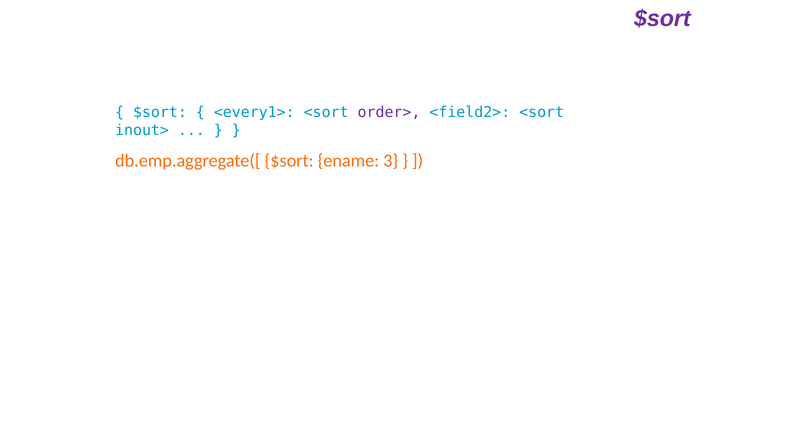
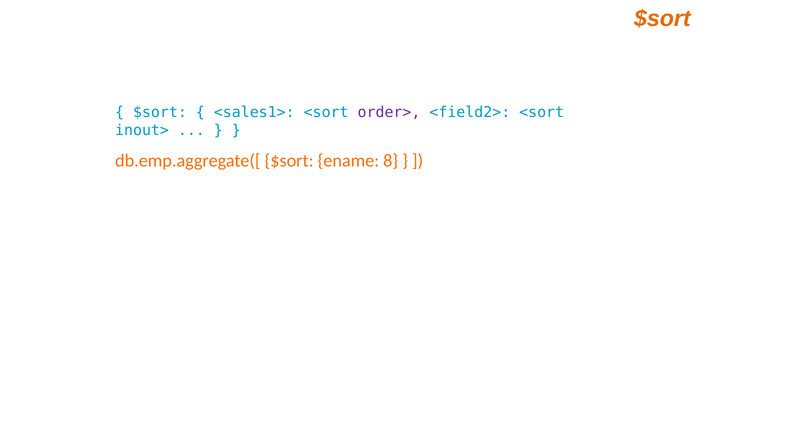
$sort colour: purple -> orange (662, 18)
<every1>: <every1> -> <sales1> (254, 112)
3: 3 -> 8 (391, 161)
